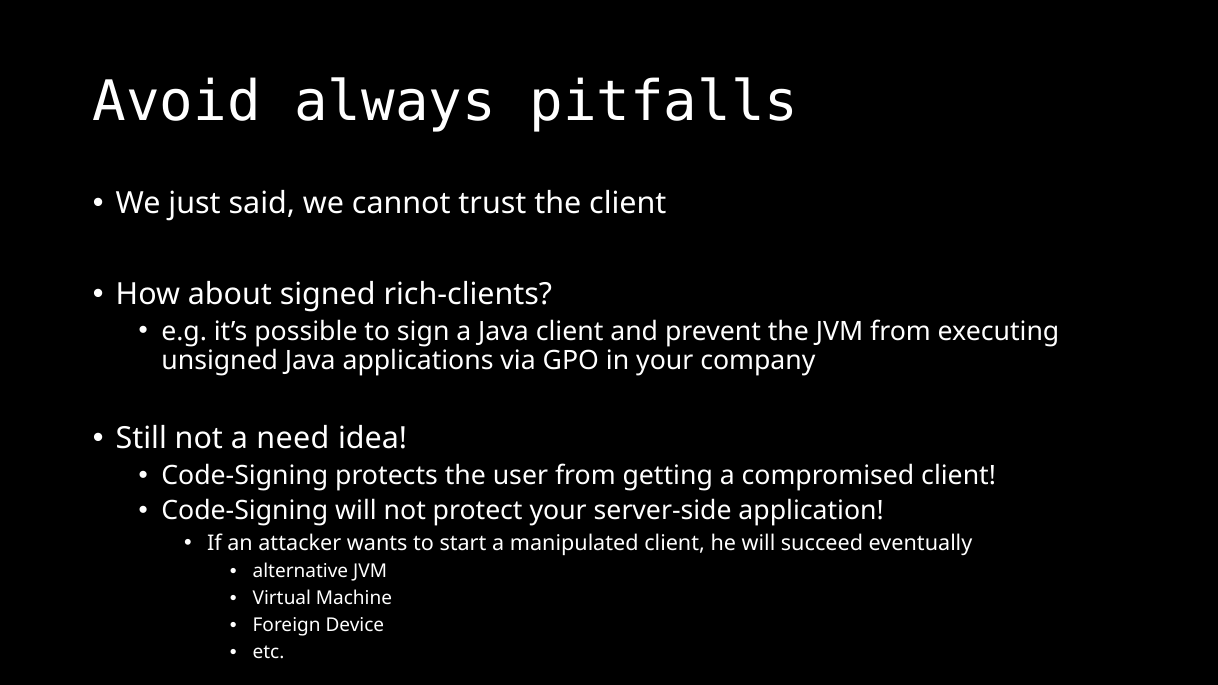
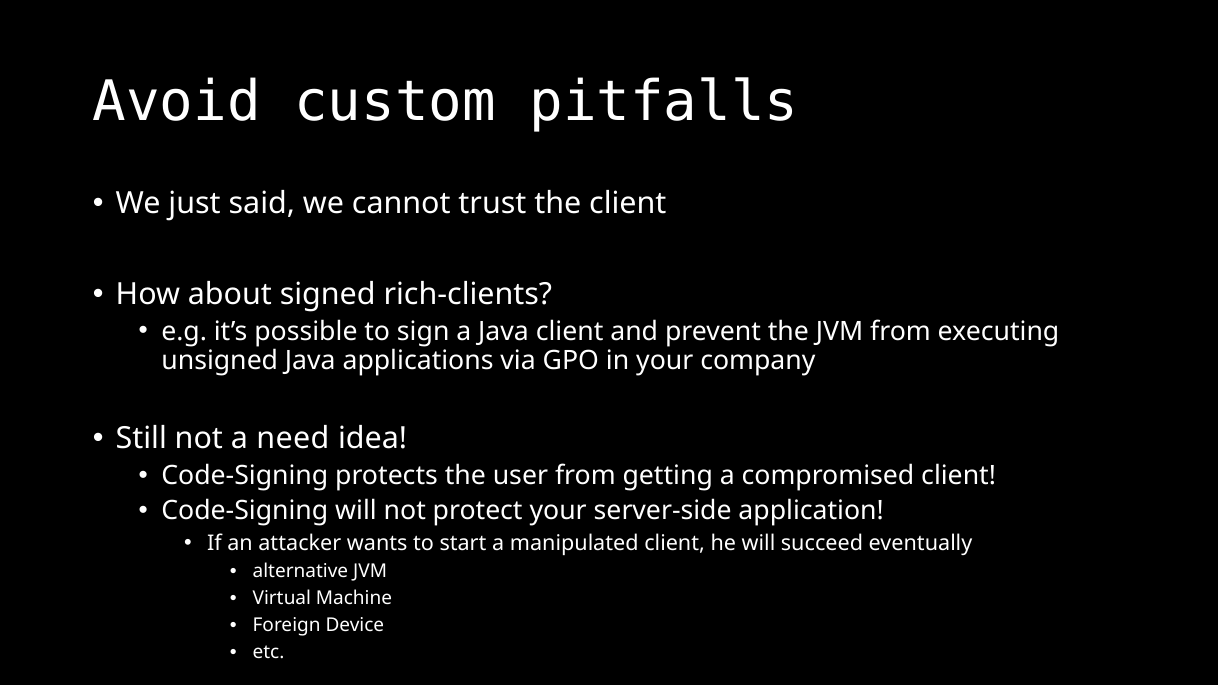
always: always -> custom (395, 102)
